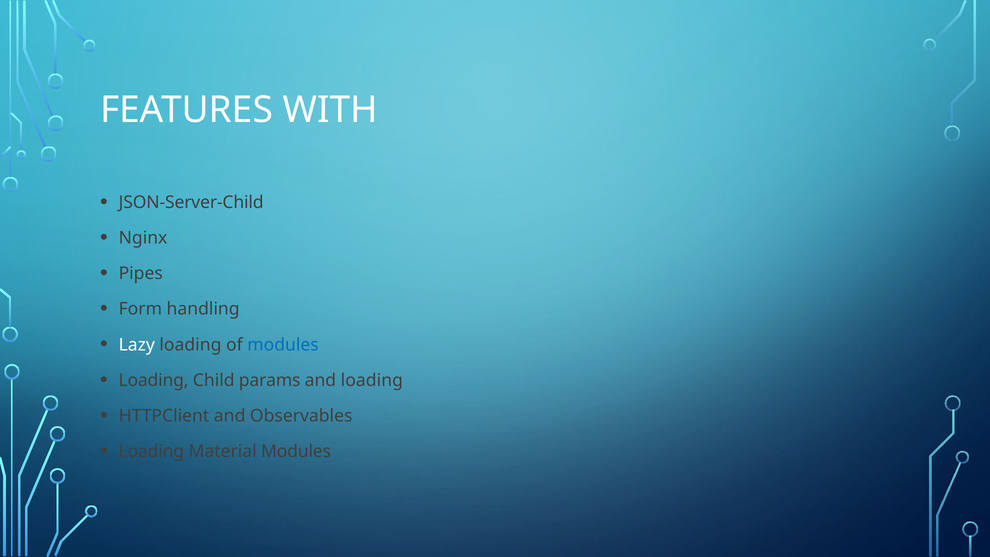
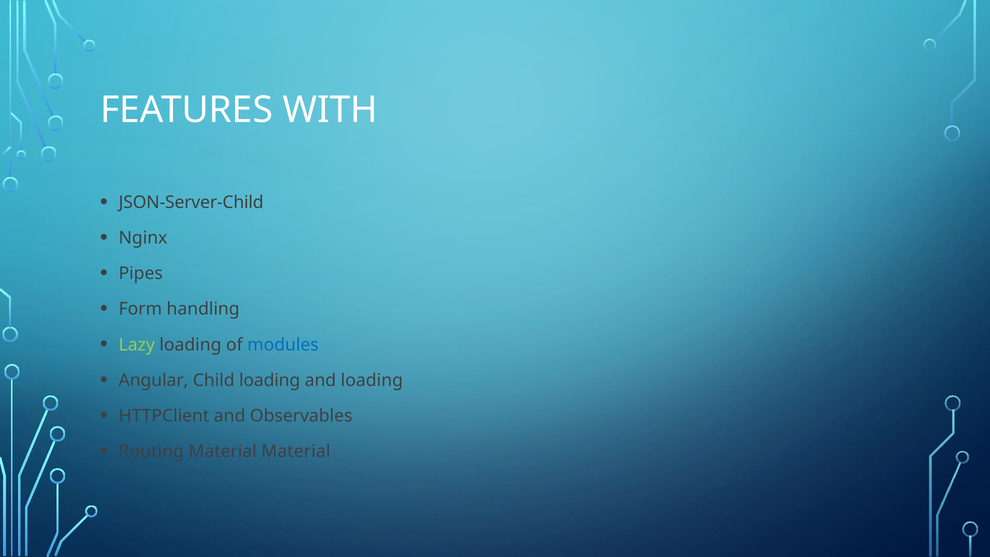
Lazy colour: white -> light green (137, 345)
Loading: Loading -> Angular (153, 380)
Child params: params -> loading (270, 380)
Loading: Loading -> Routing (151, 451)
Material Modules: Modules -> Material (296, 451)
